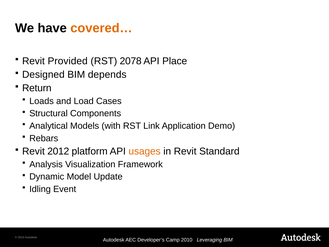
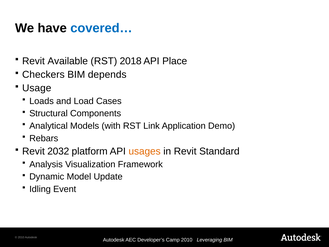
covered… colour: orange -> blue (101, 28)
Provided: Provided -> Available (68, 61)
2078: 2078 -> 2018 (131, 61)
Designed: Designed -> Checkers (43, 74)
Return: Return -> Usage (37, 88)
2012: 2012 -> 2032 (58, 151)
